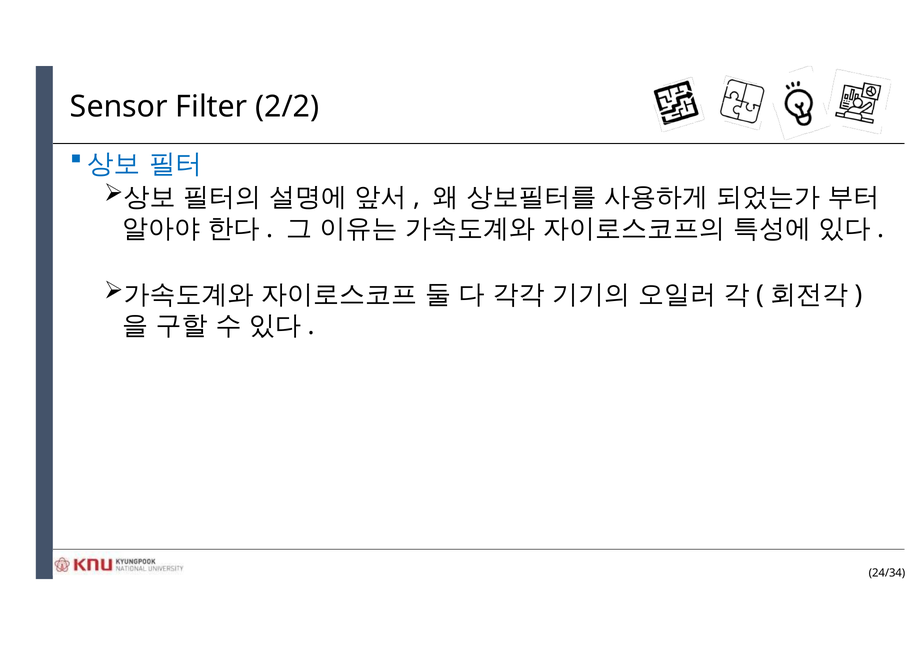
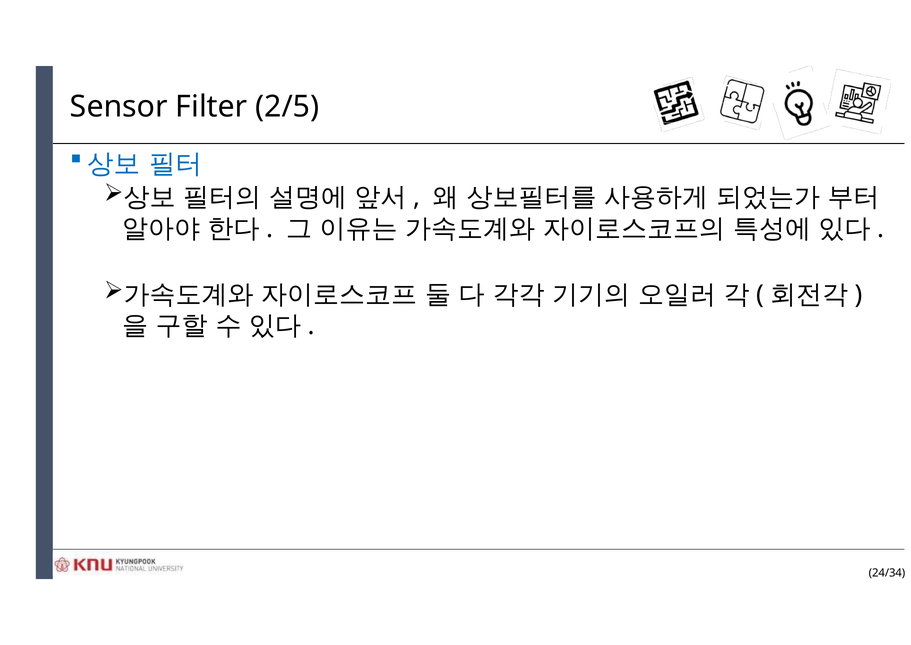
2/2: 2/2 -> 2/5 (287, 106)
